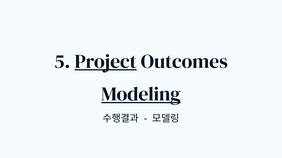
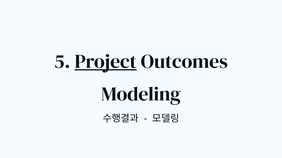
Modeling underline: present -> none (141, 95)
